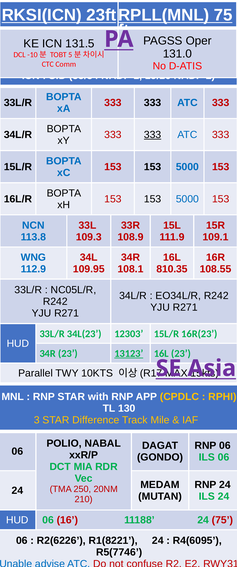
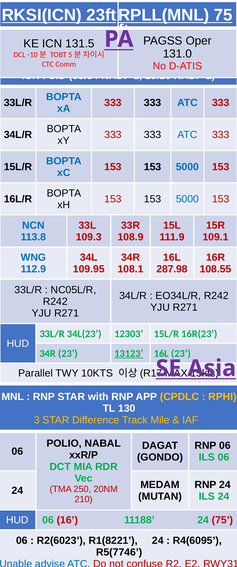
333 underline: present -> none (153, 135)
810.35: 810.35 -> 287.98 (172, 269)
R2(6226: R2(6226 -> R2(6023 (61, 541)
